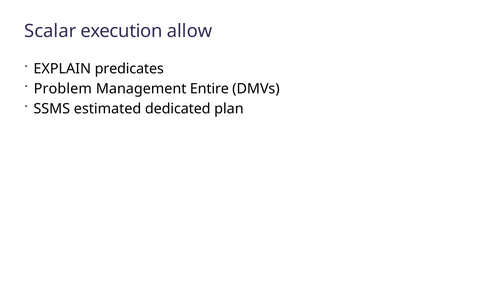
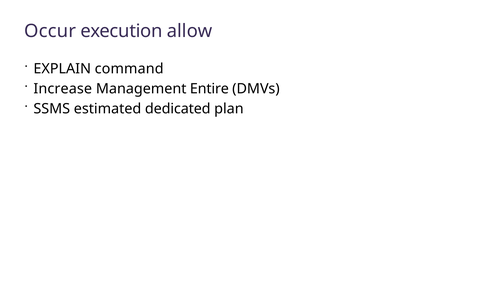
Scalar: Scalar -> Occur (50, 31)
predicates: predicates -> command (129, 69)
Problem: Problem -> Increase (63, 89)
